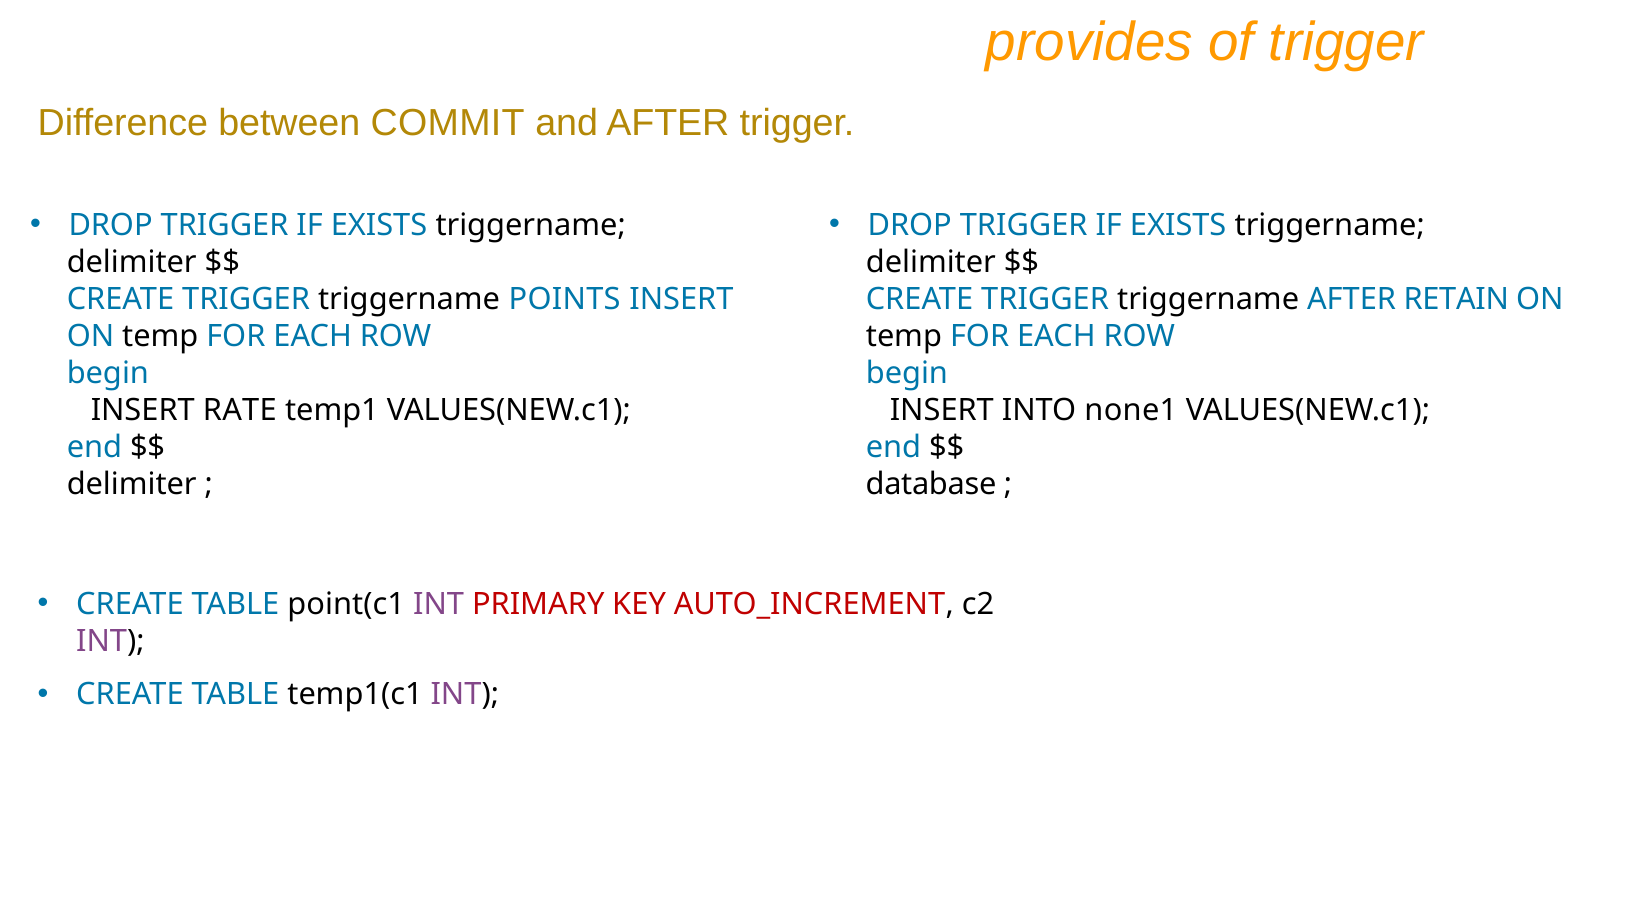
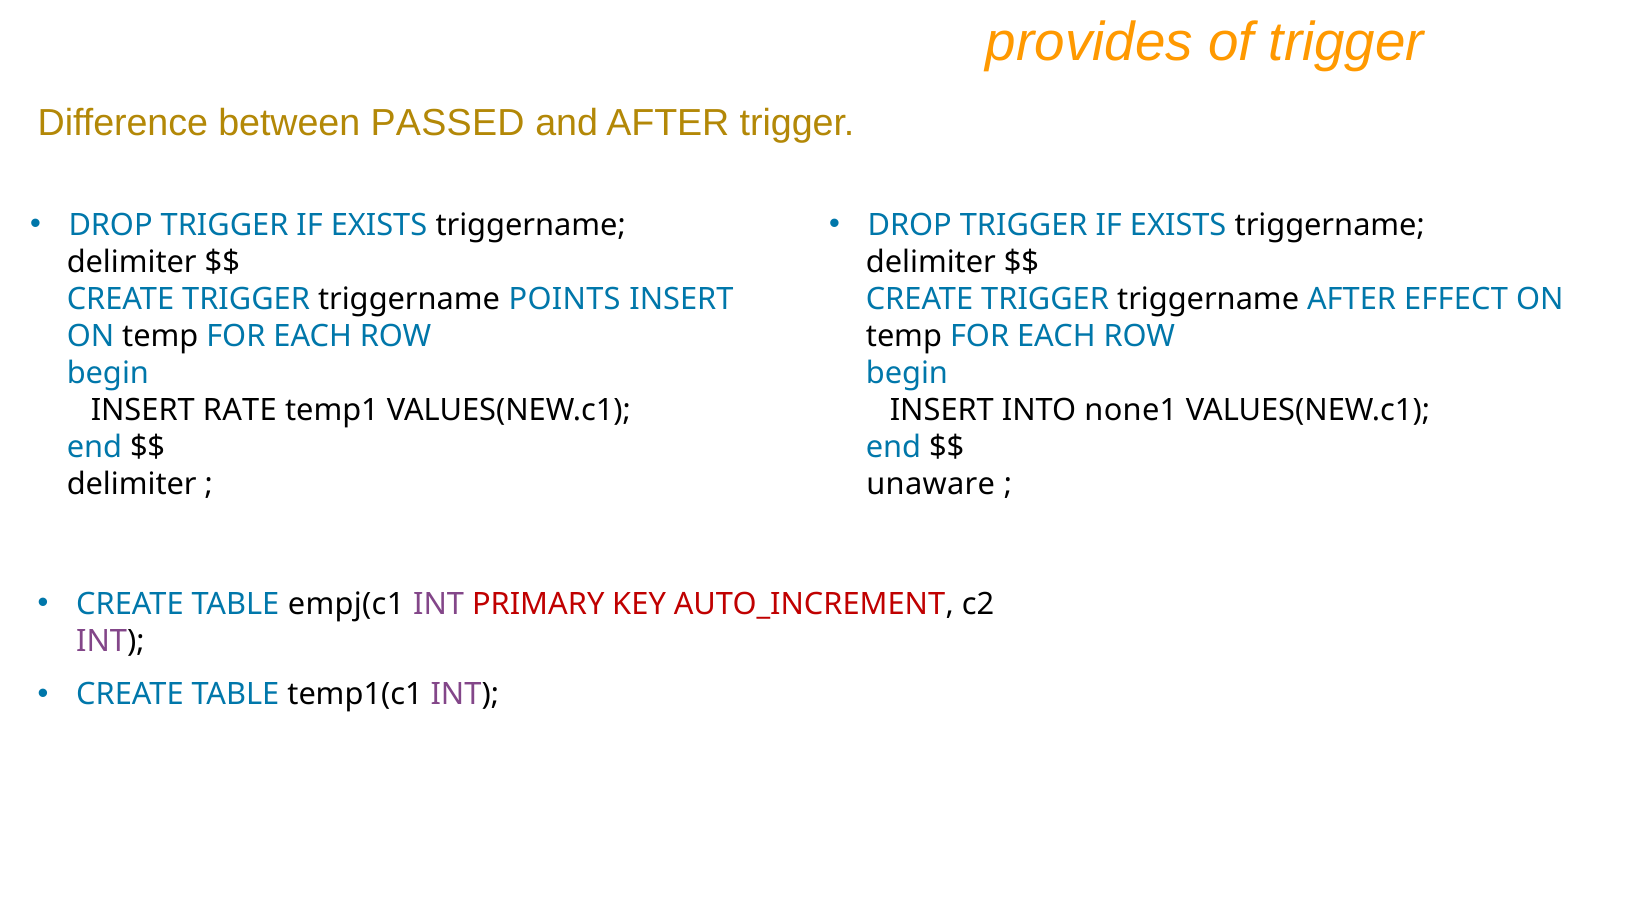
COMMIT: COMMIT -> PASSED (448, 123)
RETAIN: RETAIN -> EFFECT (1456, 299)
database: database -> unaware (931, 484)
point(c1: point(c1 -> empj(c1 (346, 604)
